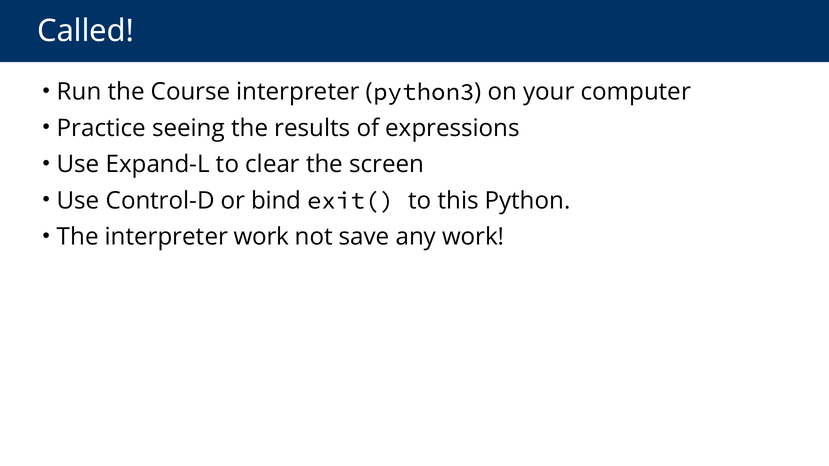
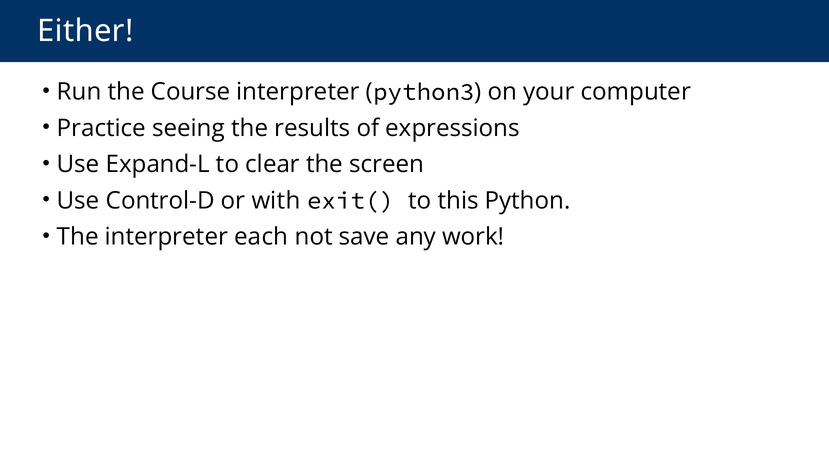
Called: Called -> Either (85, 31)
bind: bind -> with (276, 201)
interpreter work: work -> each (261, 237)
